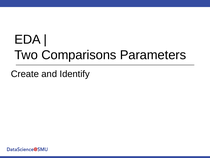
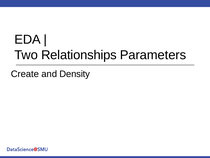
Comparisons: Comparisons -> Relationships (79, 55)
Identify: Identify -> Density (75, 74)
